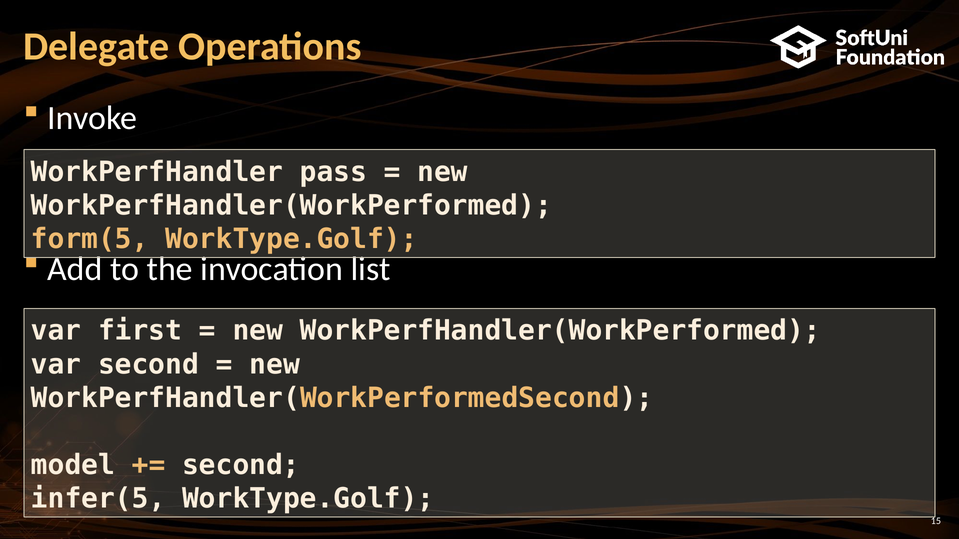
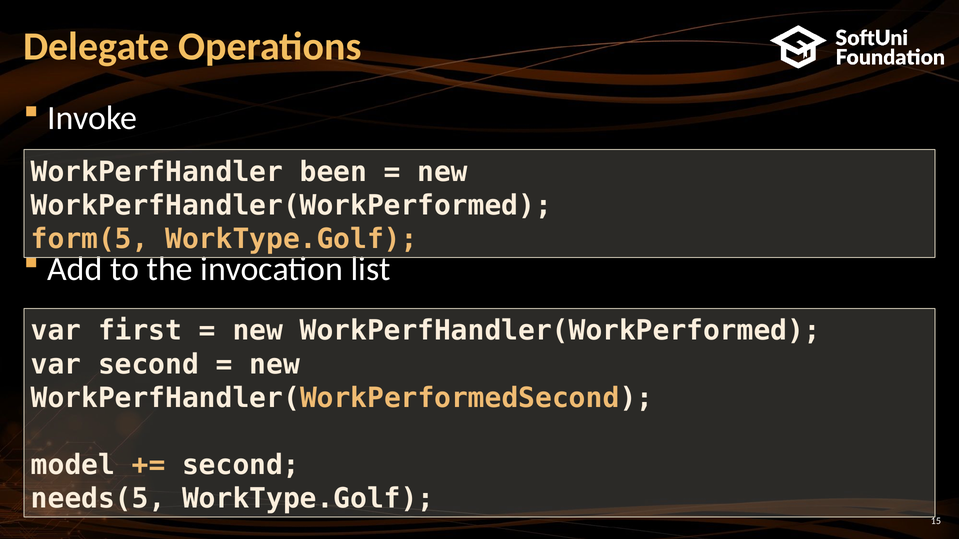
pass: pass -> been (333, 172)
infer(5: infer(5 -> needs(5 (98, 499)
